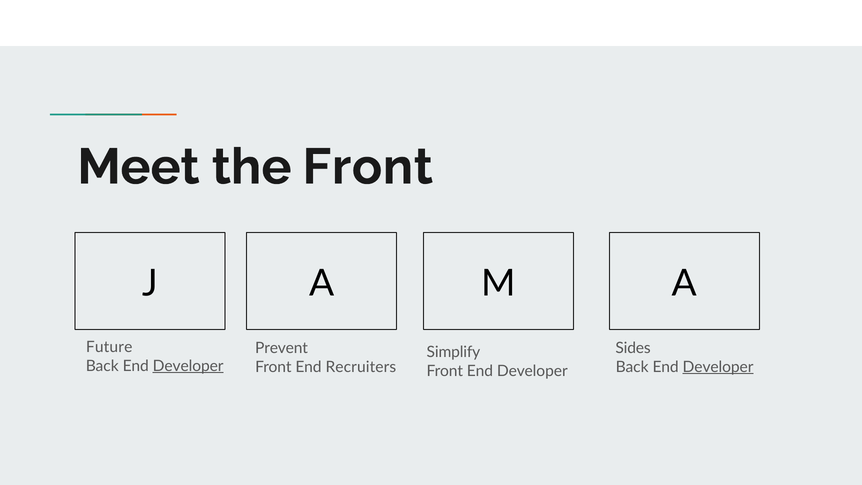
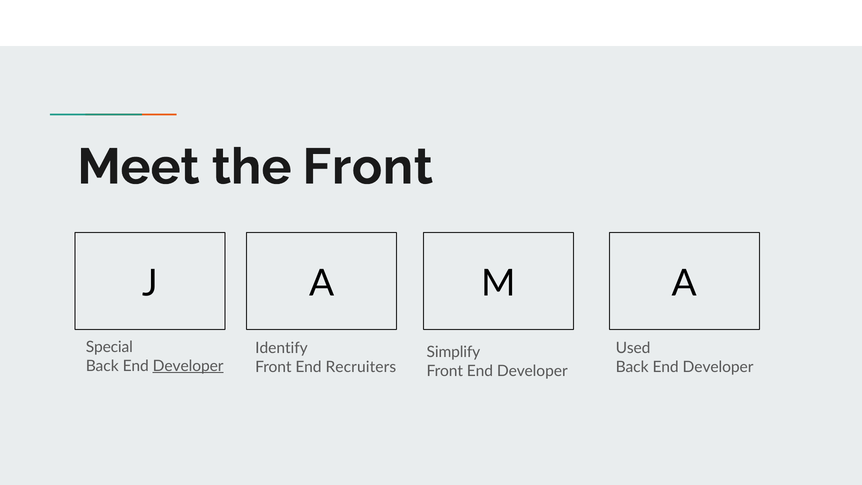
Future: Future -> Special (109, 347)
Prevent: Prevent -> Identify (281, 348)
Sides: Sides -> Used (633, 348)
Developer underline: present -> none (718, 367)
